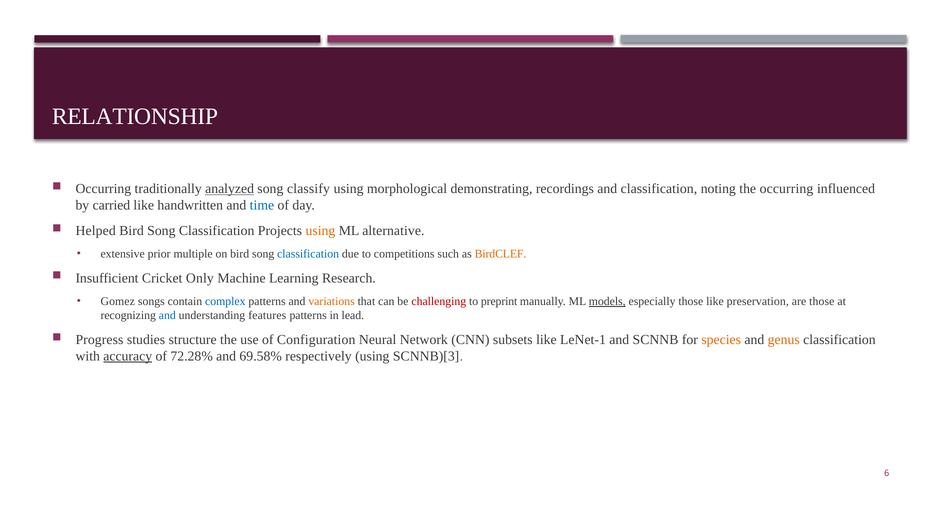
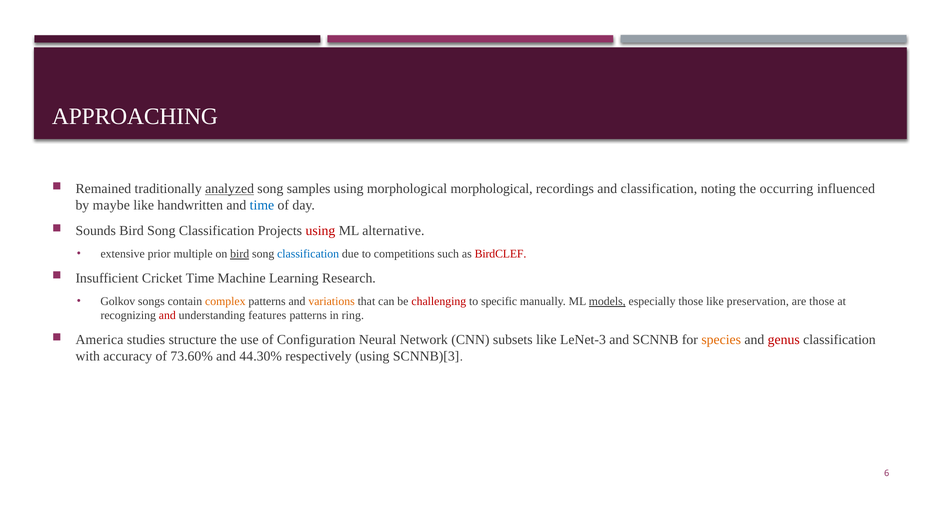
RELATIONSHIP: RELATIONSHIP -> APPROACHING (135, 116)
Occurring: Occurring -> Remained (103, 189)
classify: classify -> samples (309, 189)
morphological demonstrating: demonstrating -> morphological (492, 189)
carried: carried -> maybe (111, 205)
Helped: Helped -> Sounds (96, 231)
using colour: orange -> red (320, 231)
bird underline: none -> present (240, 254)
BirdCLEF colour: orange -> red (501, 254)
Cricket Only: Only -> Time (200, 278)
Gomez: Gomez -> Golkov (118, 302)
complex colour: blue -> orange (225, 302)
preprint: preprint -> specific (499, 302)
and colour: blue -> red (167, 316)
lead: lead -> ring (353, 316)
Progress: Progress -> America (99, 340)
LeNet-1: LeNet-1 -> LeNet-3 (583, 340)
genus colour: orange -> red (784, 340)
accuracy underline: present -> none (128, 356)
72.28%: 72.28% -> 73.60% (192, 356)
69.58%: 69.58% -> 44.30% (261, 356)
